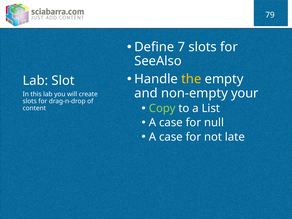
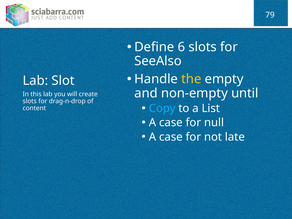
7: 7 -> 6 (181, 47)
your: your -> until (245, 93)
Copy colour: light green -> light blue (162, 108)
